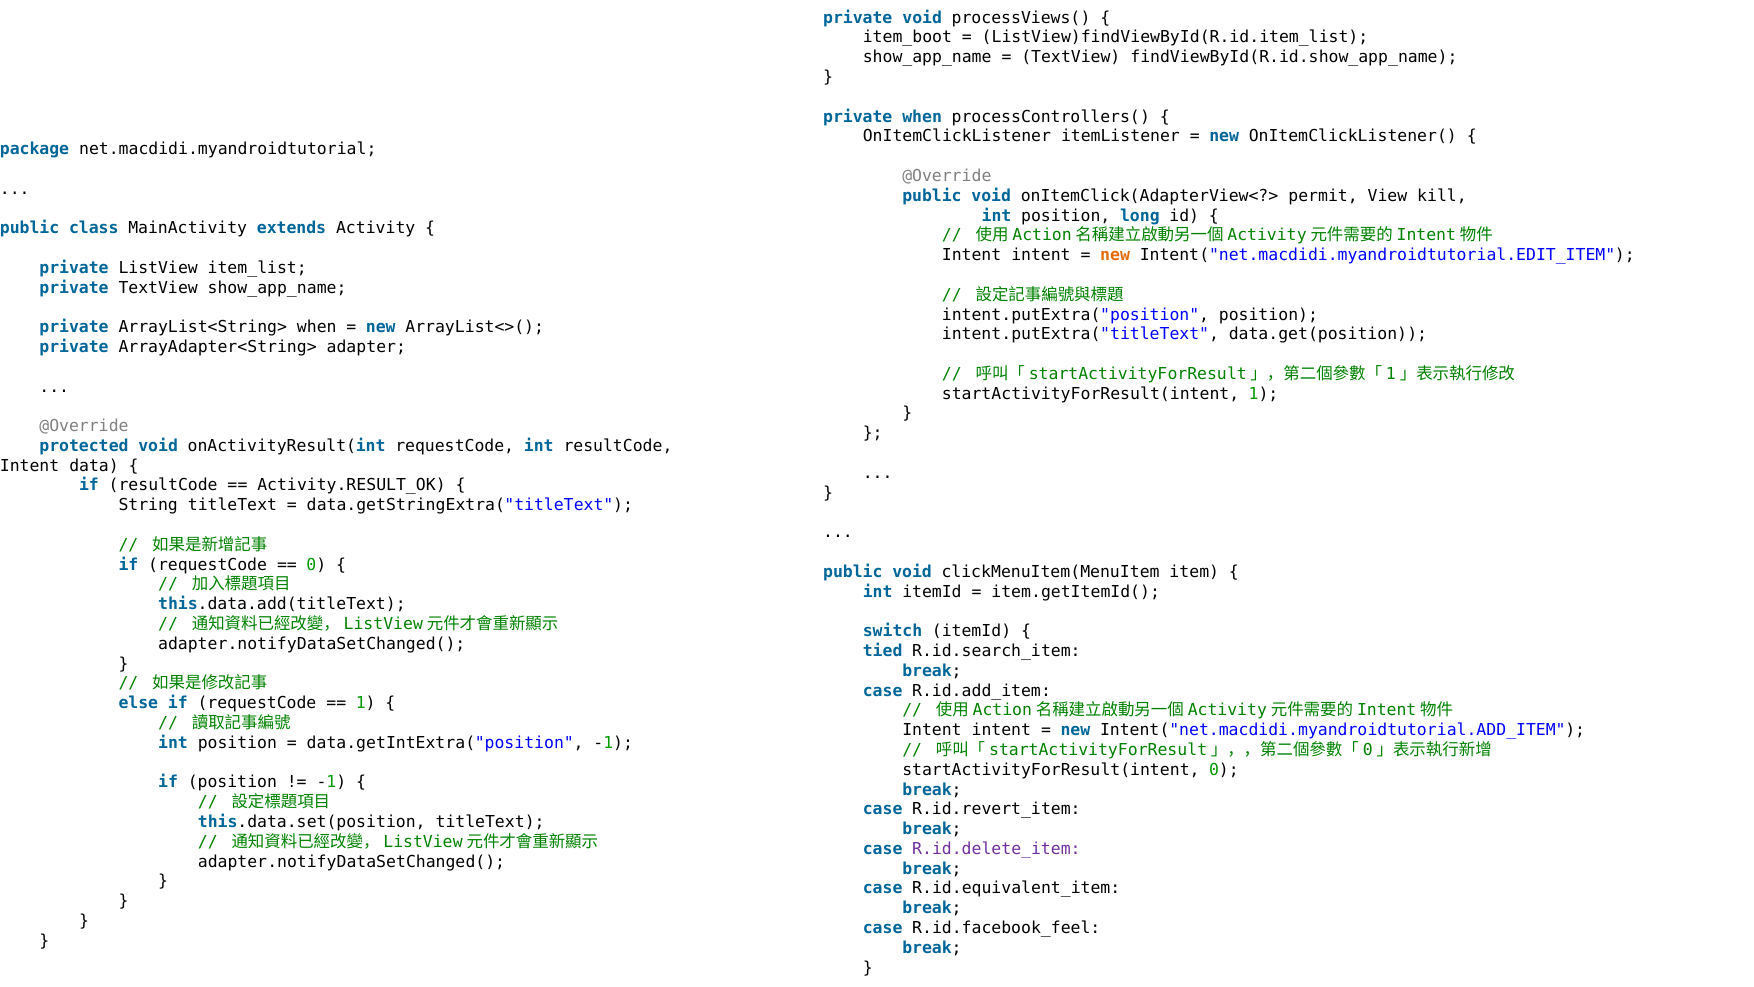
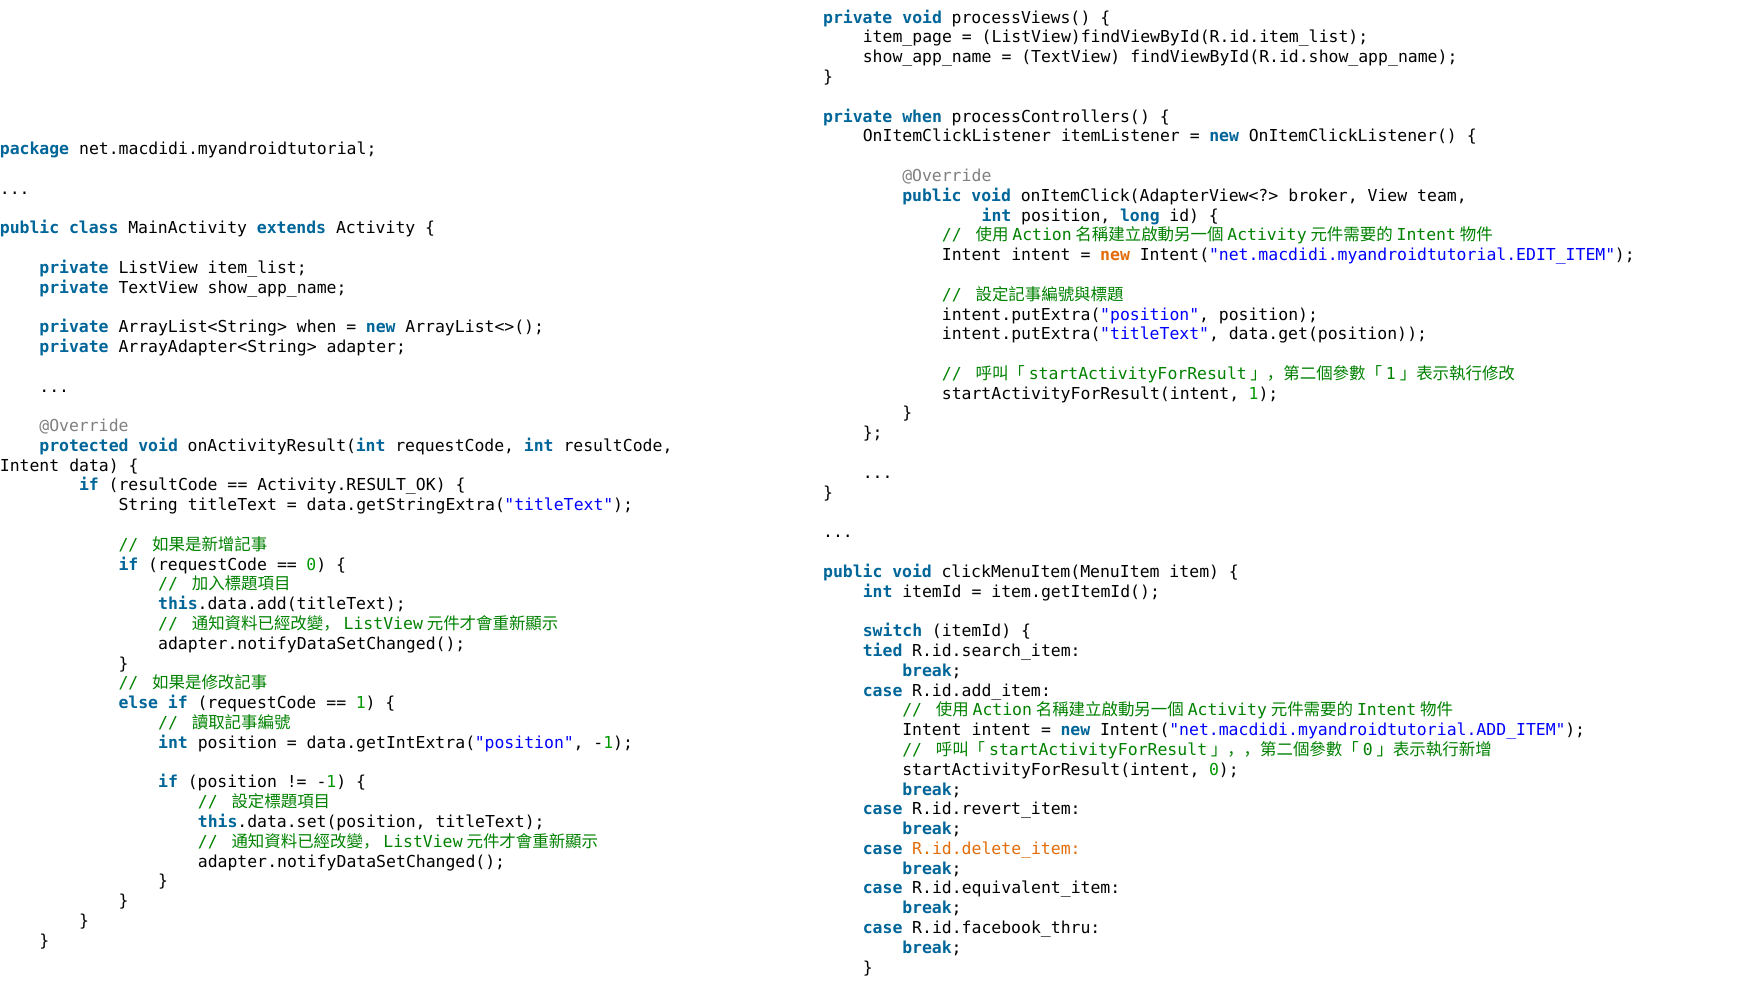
item_boot: item_boot -> item_page (907, 37)
permit: permit -> broker (1323, 196)
kill: kill -> team (1442, 196)
R.id.delete_item colour: purple -> orange (996, 849)
R.id.facebook_feel: R.id.facebook_feel -> R.id.facebook_thru (1006, 928)
